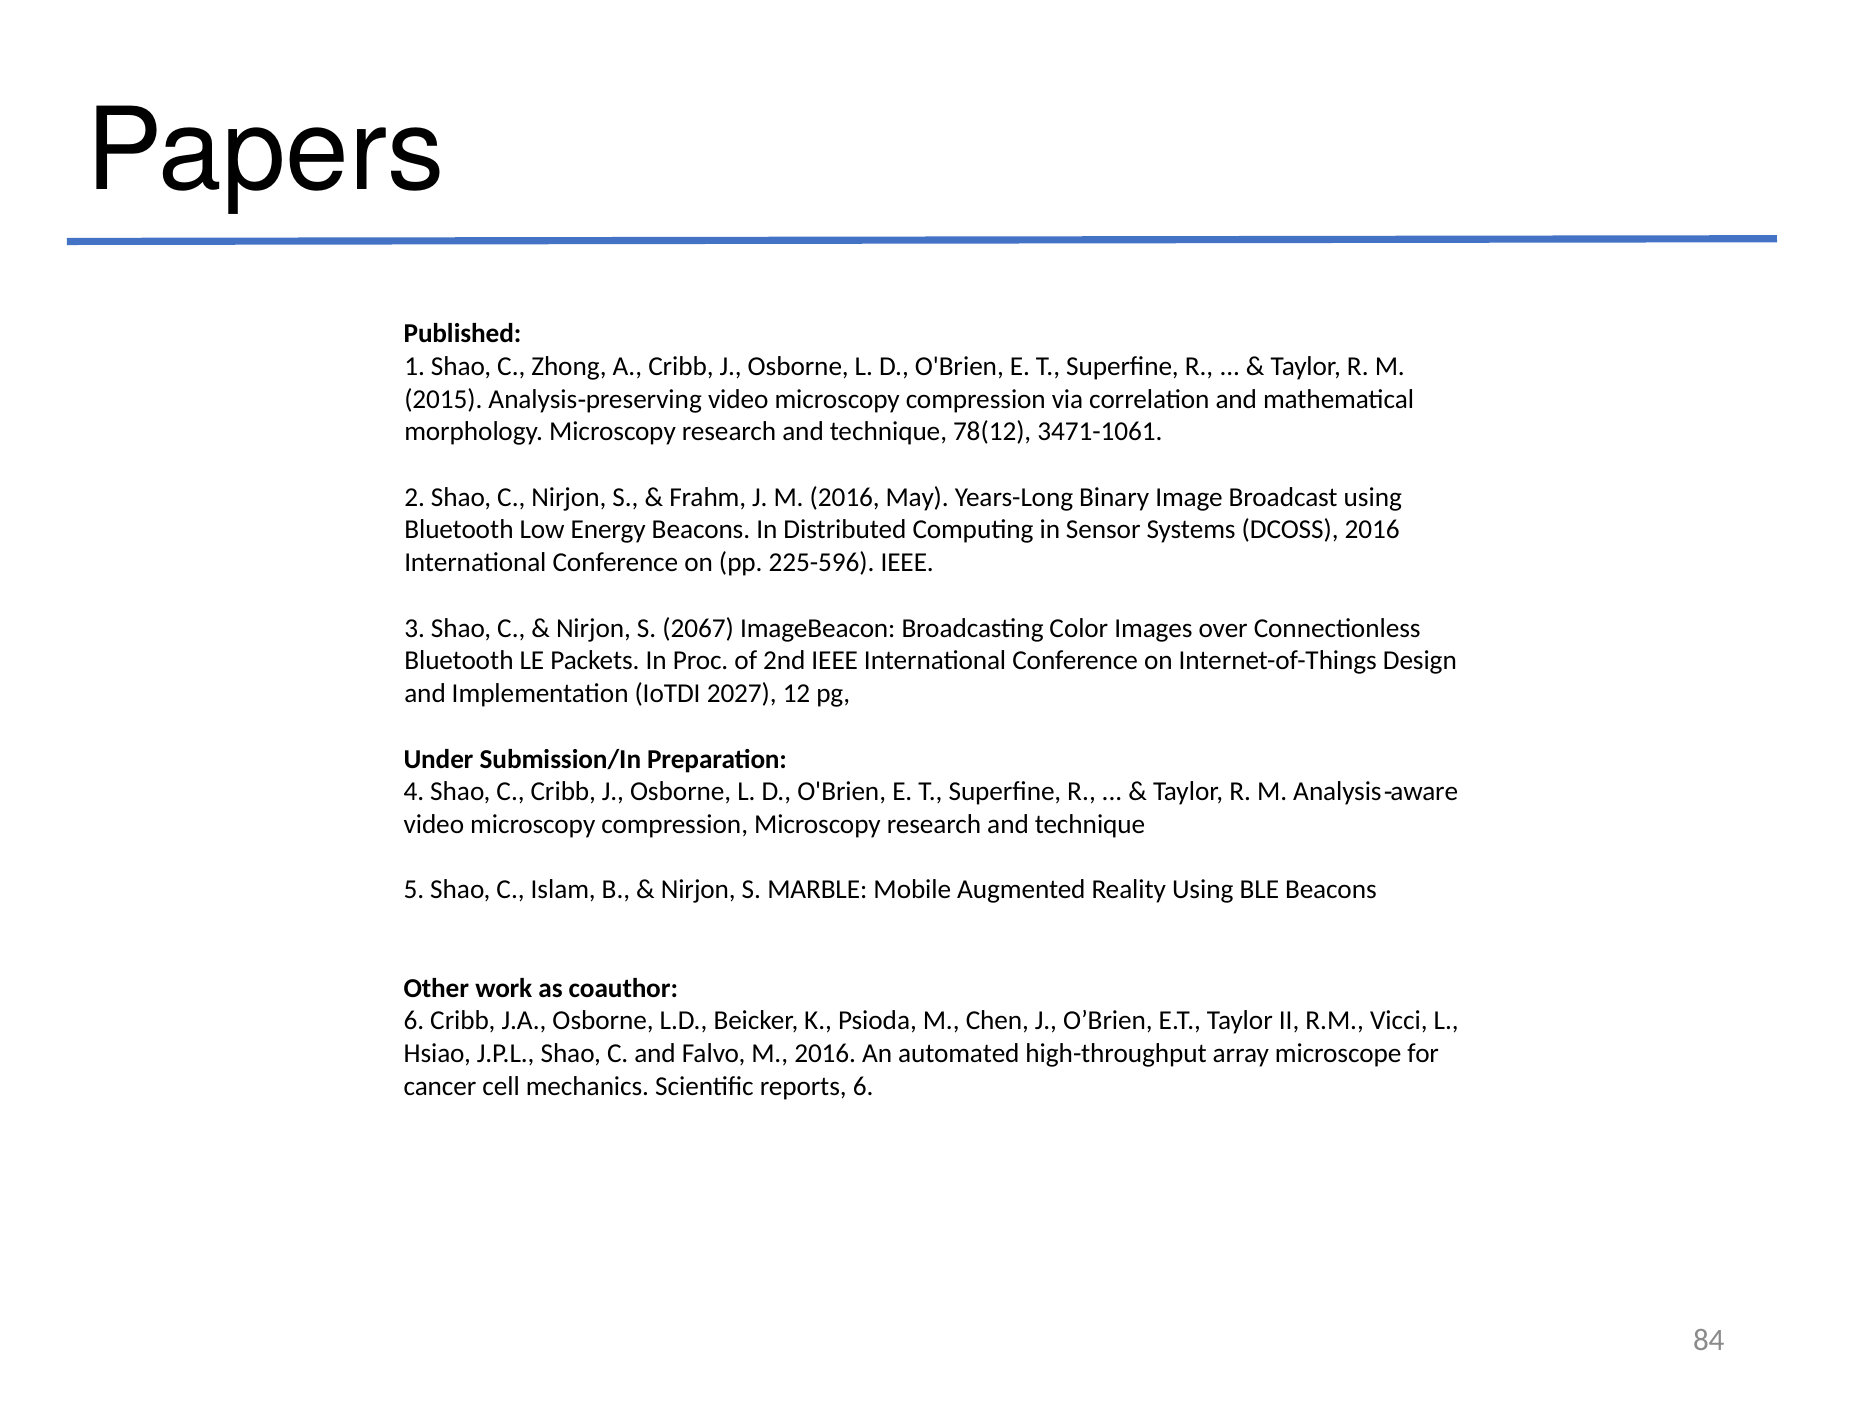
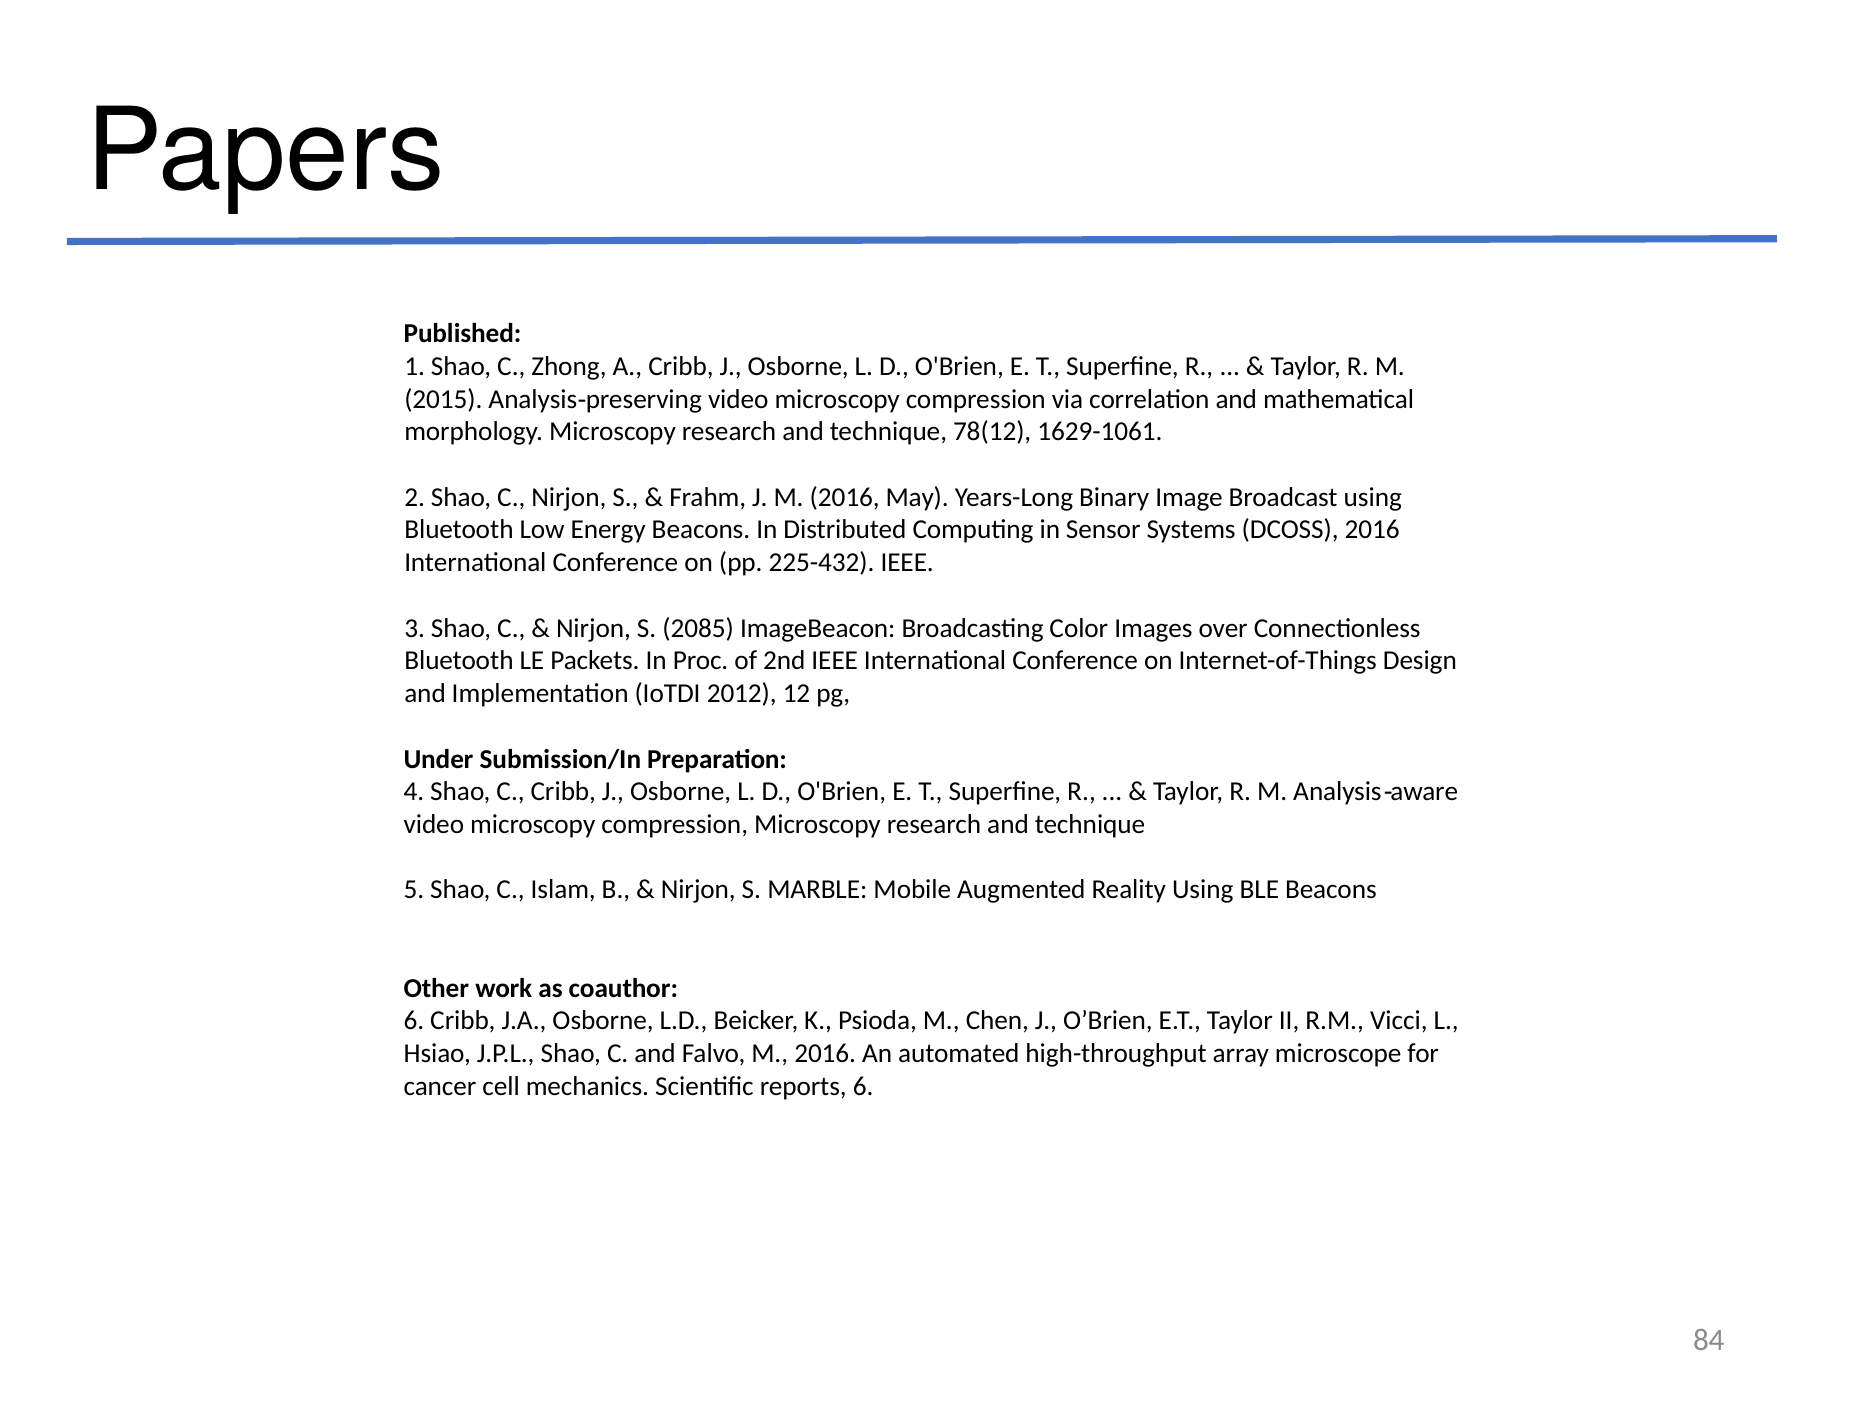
3471-1061: 3471-1061 -> 1629-1061 (1100, 432)
225-596: 225-596 -> 225-432 (822, 563)
2067: 2067 -> 2085 (698, 628)
2027: 2027 -> 2012 (742, 694)
